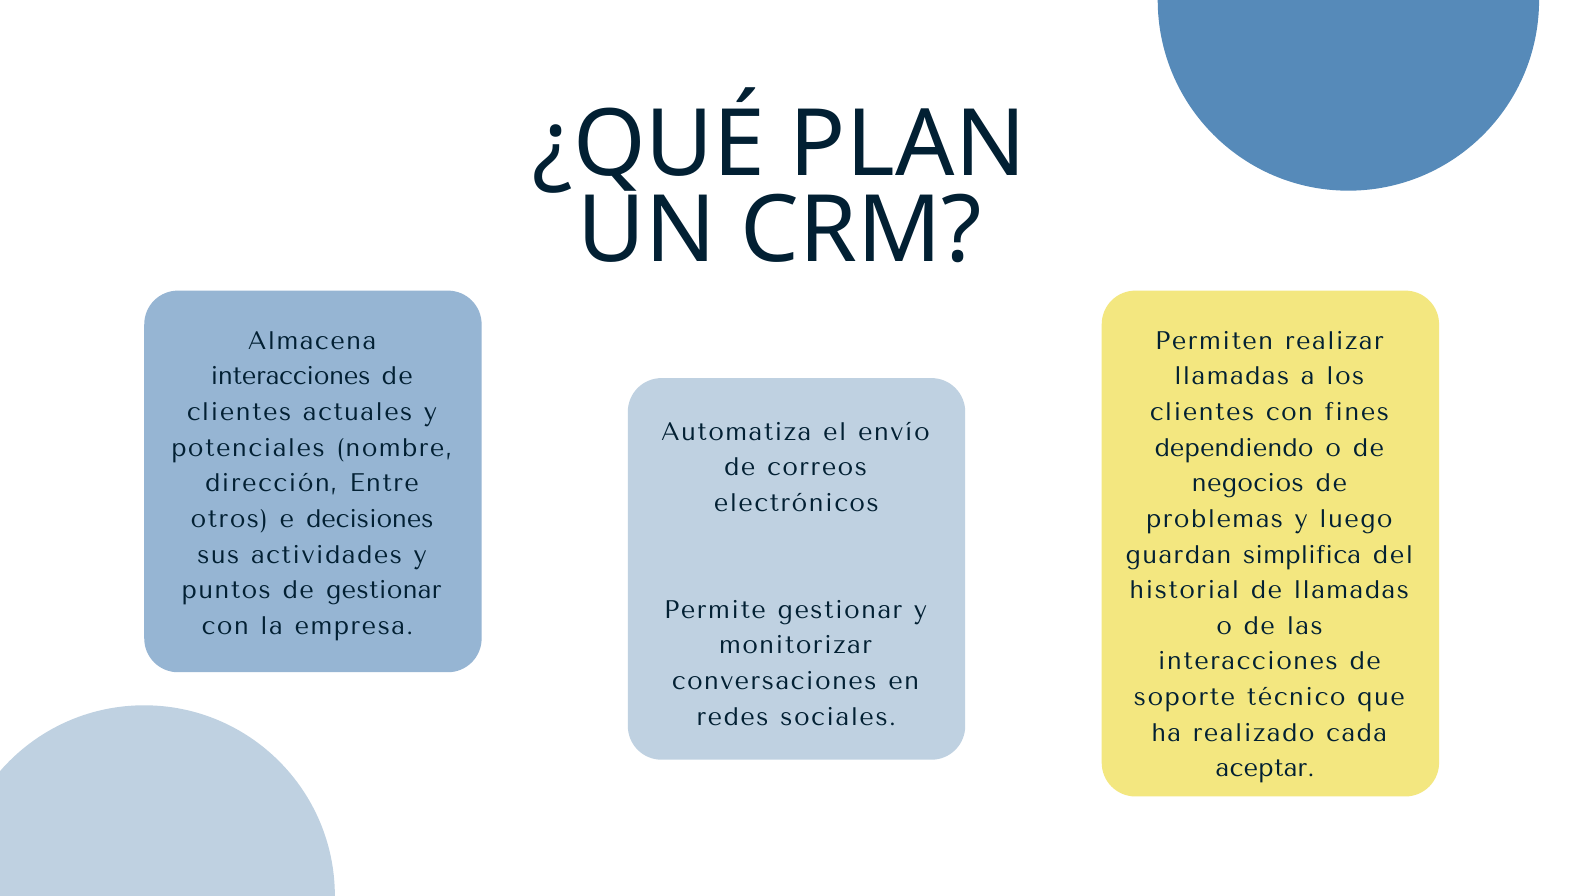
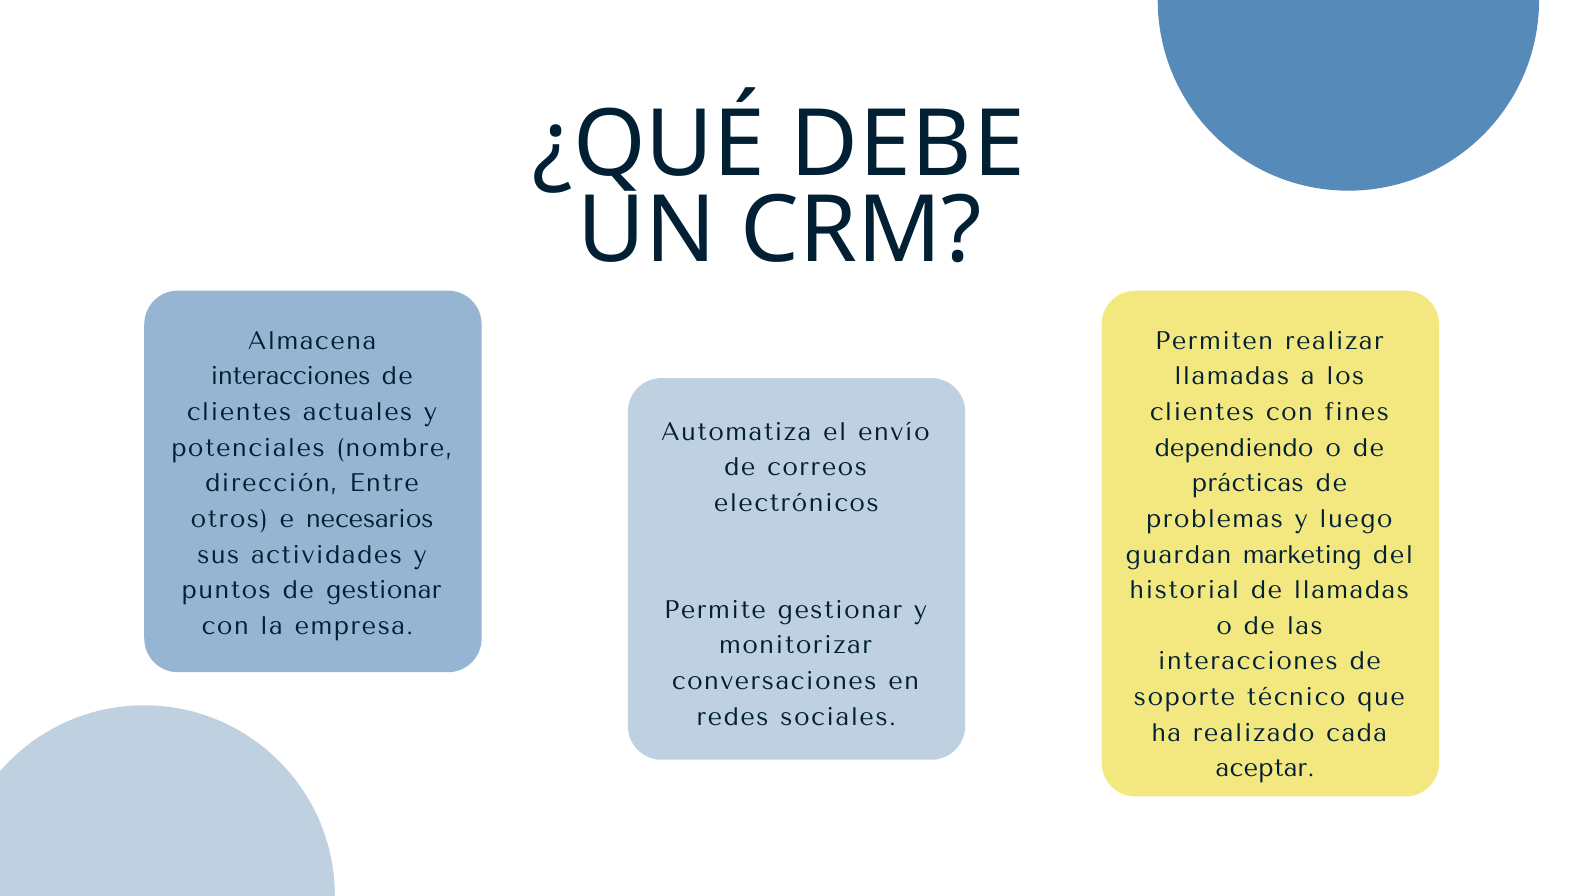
PLAN: PLAN -> DEBE (908, 145)
negocios: negocios -> prácticas (1248, 483)
decisiones: decisiones -> necesarios (370, 519)
simplifica: simplifica -> marketing (1302, 555)
